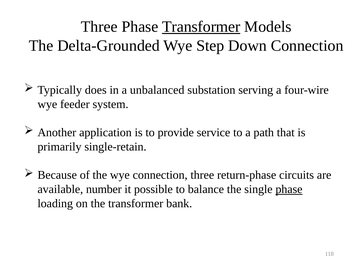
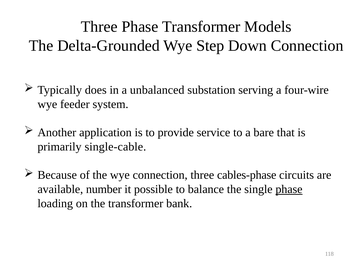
Transformer underline: present -> none (201, 27)
path: path -> bare (264, 133)
single-retain: single-retain -> single-cable (115, 147)
return-phase: return-phase -> cables-phase (247, 175)
